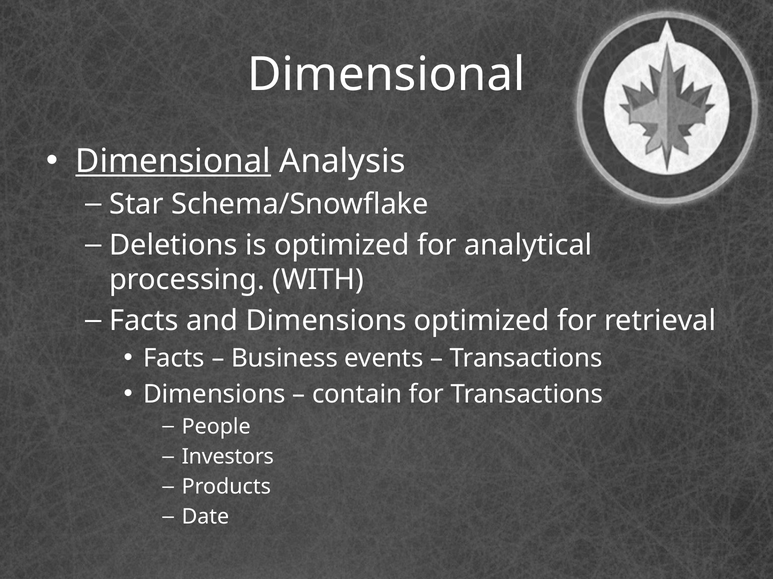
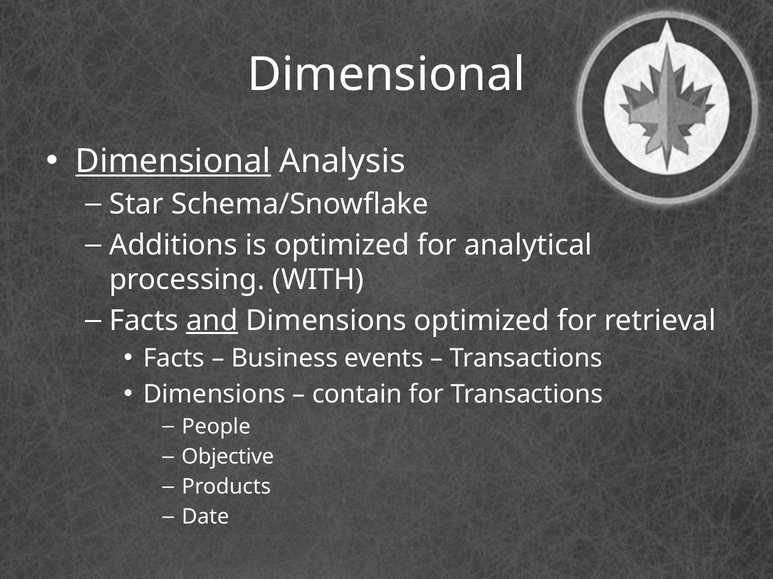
Deletions: Deletions -> Additions (173, 245)
and underline: none -> present (212, 321)
Investors: Investors -> Objective (228, 457)
